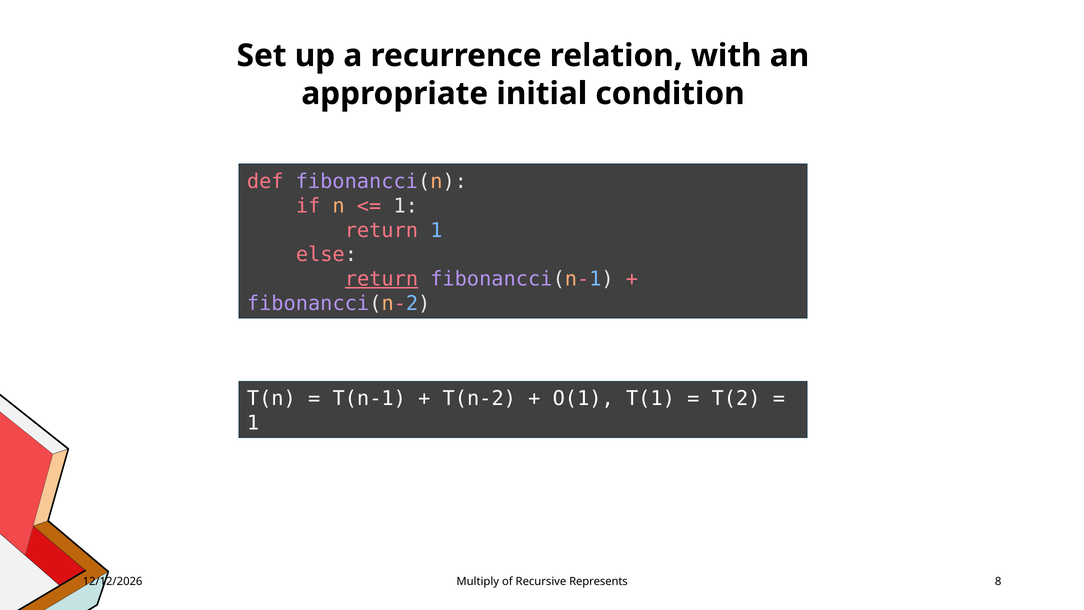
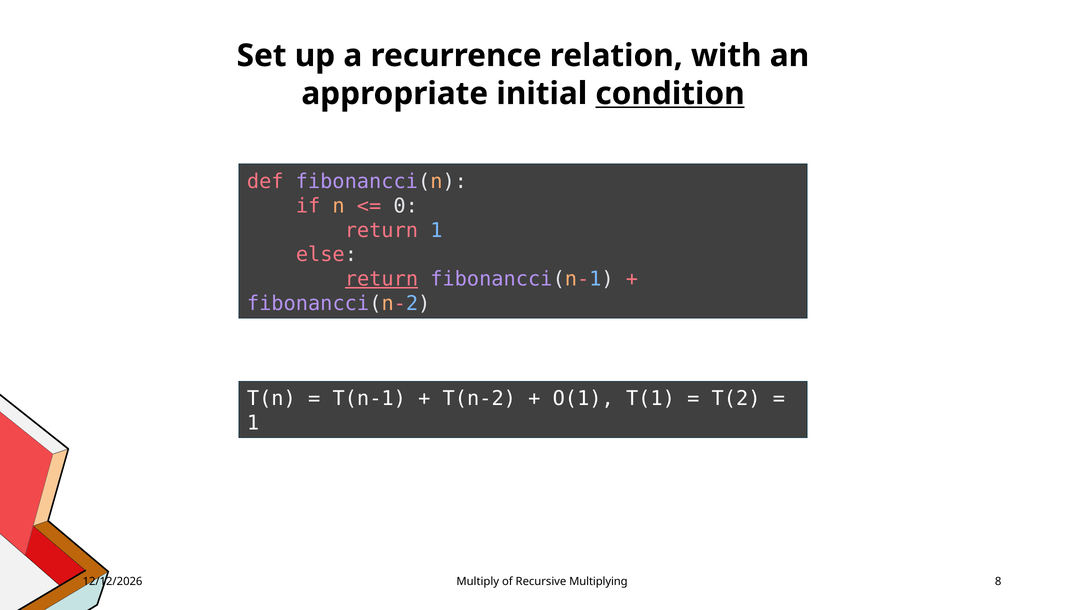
condition underline: none -> present (670, 94)
1: 1 -> 0 (406, 206)
Represents: Represents -> Multiplying (598, 581)
